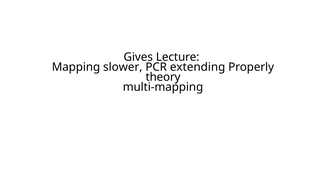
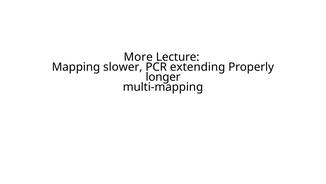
Gives: Gives -> More (138, 57)
theory: theory -> longer (163, 77)
